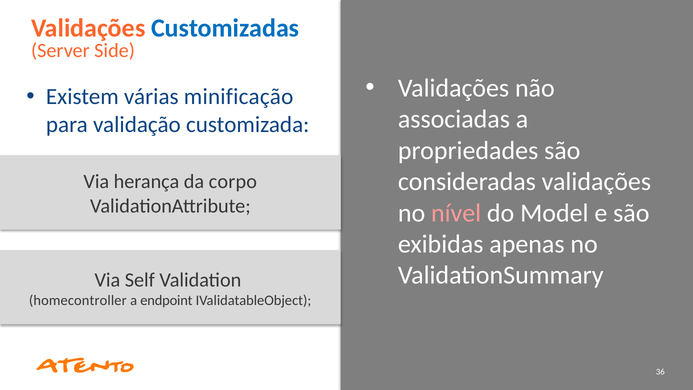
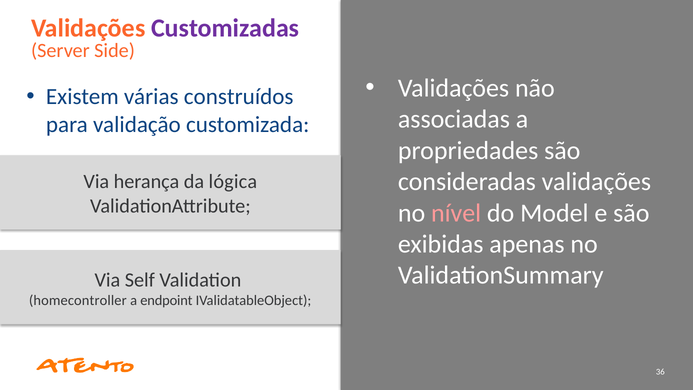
Customizadas colour: blue -> purple (225, 28)
minificação: minificação -> construídos (239, 97)
corpo: corpo -> lógica (233, 182)
